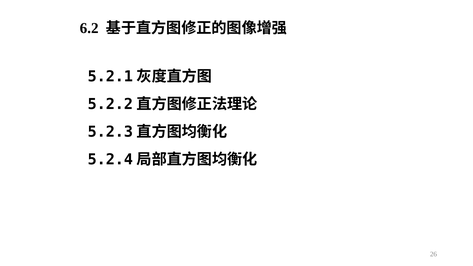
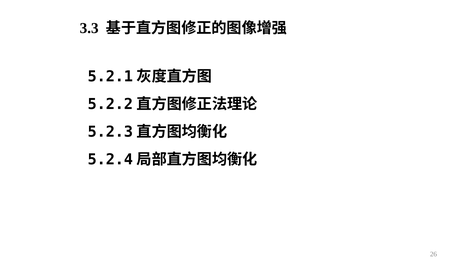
6.2: 6.2 -> 3.3 (89, 28)
